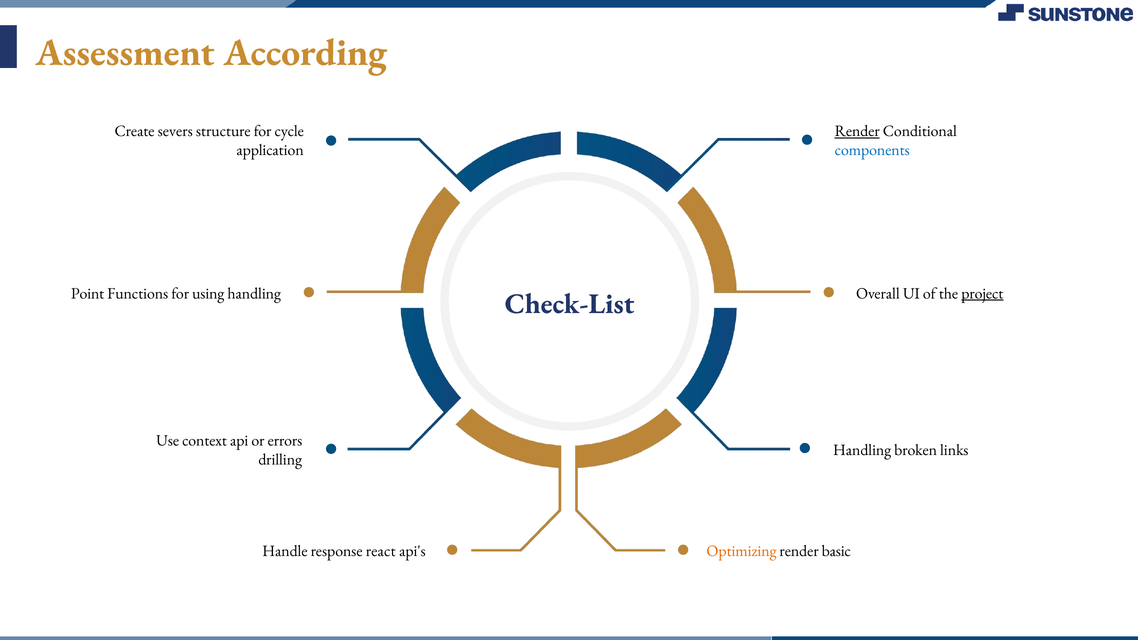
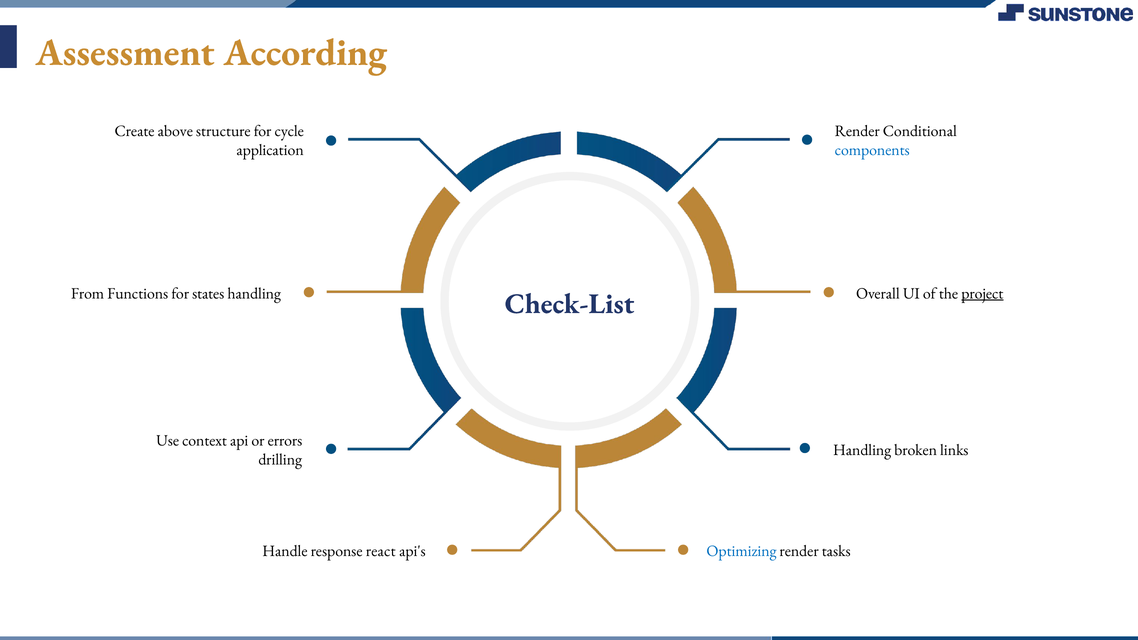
severs: severs -> above (175, 131)
Render underline: present -> none (857, 131)
Point: Point -> From (88, 293)
using: using -> states (208, 293)
Optimizing colour: orange -> blue (741, 551)
basic: basic -> tasks (836, 551)
